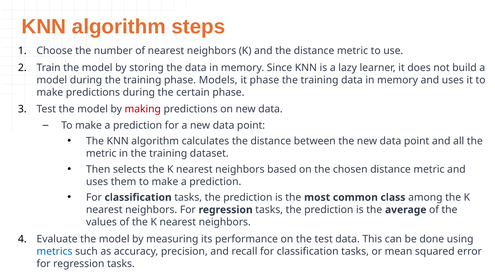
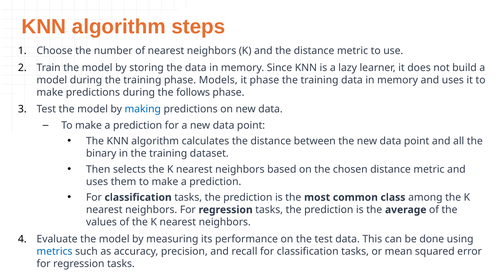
certain: certain -> follows (193, 92)
making colour: red -> blue (143, 109)
metric: metric -> binary (101, 153)
